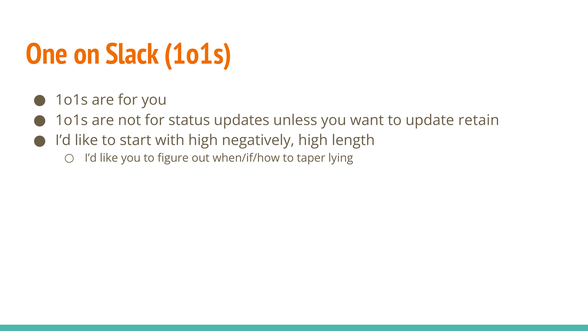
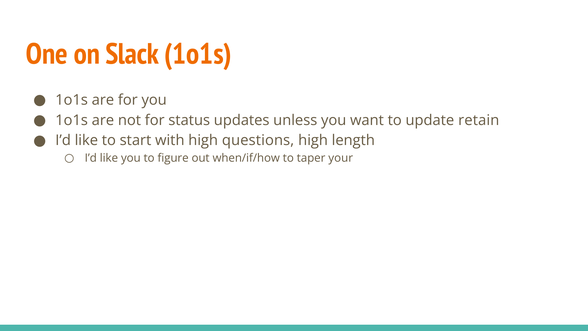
negatively: negatively -> questions (258, 140)
lying: lying -> your (341, 158)
